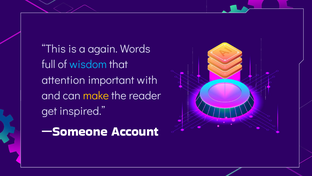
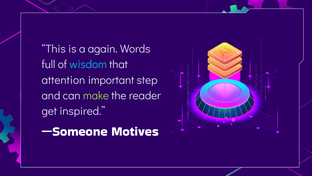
with: with -> step (147, 80)
make colour: yellow -> light green (96, 95)
Account: Account -> Motives (135, 131)
